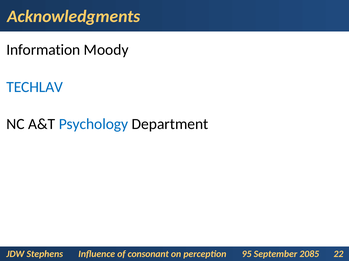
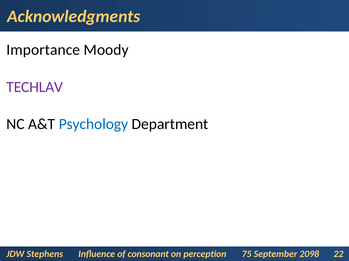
Information: Information -> Importance (43, 50)
TECHLAV colour: blue -> purple (35, 87)
95: 95 -> 75 (247, 255)
2085: 2085 -> 2098 (309, 255)
